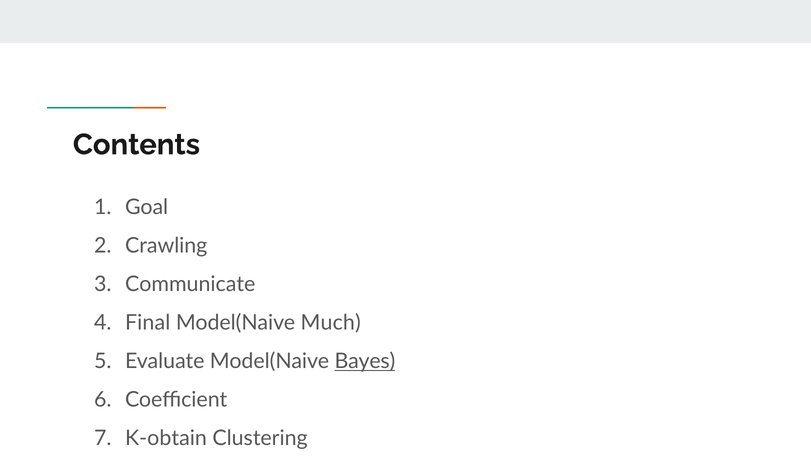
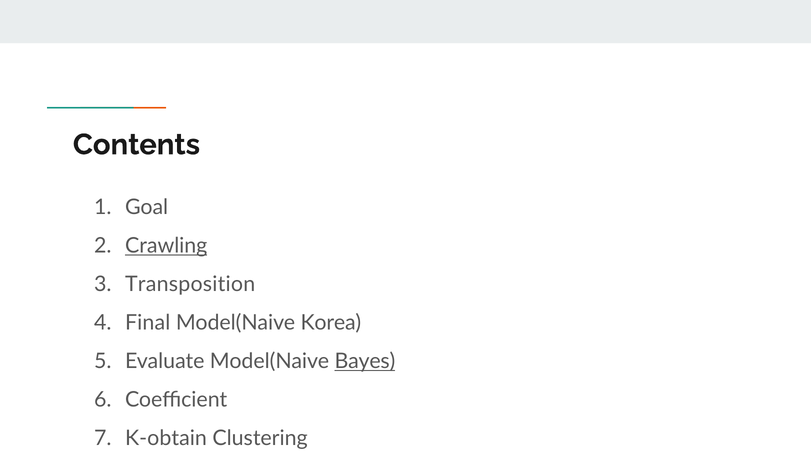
Crawling underline: none -> present (166, 246)
Communicate: Communicate -> Transposition (190, 284)
Much: Much -> Korea (331, 323)
